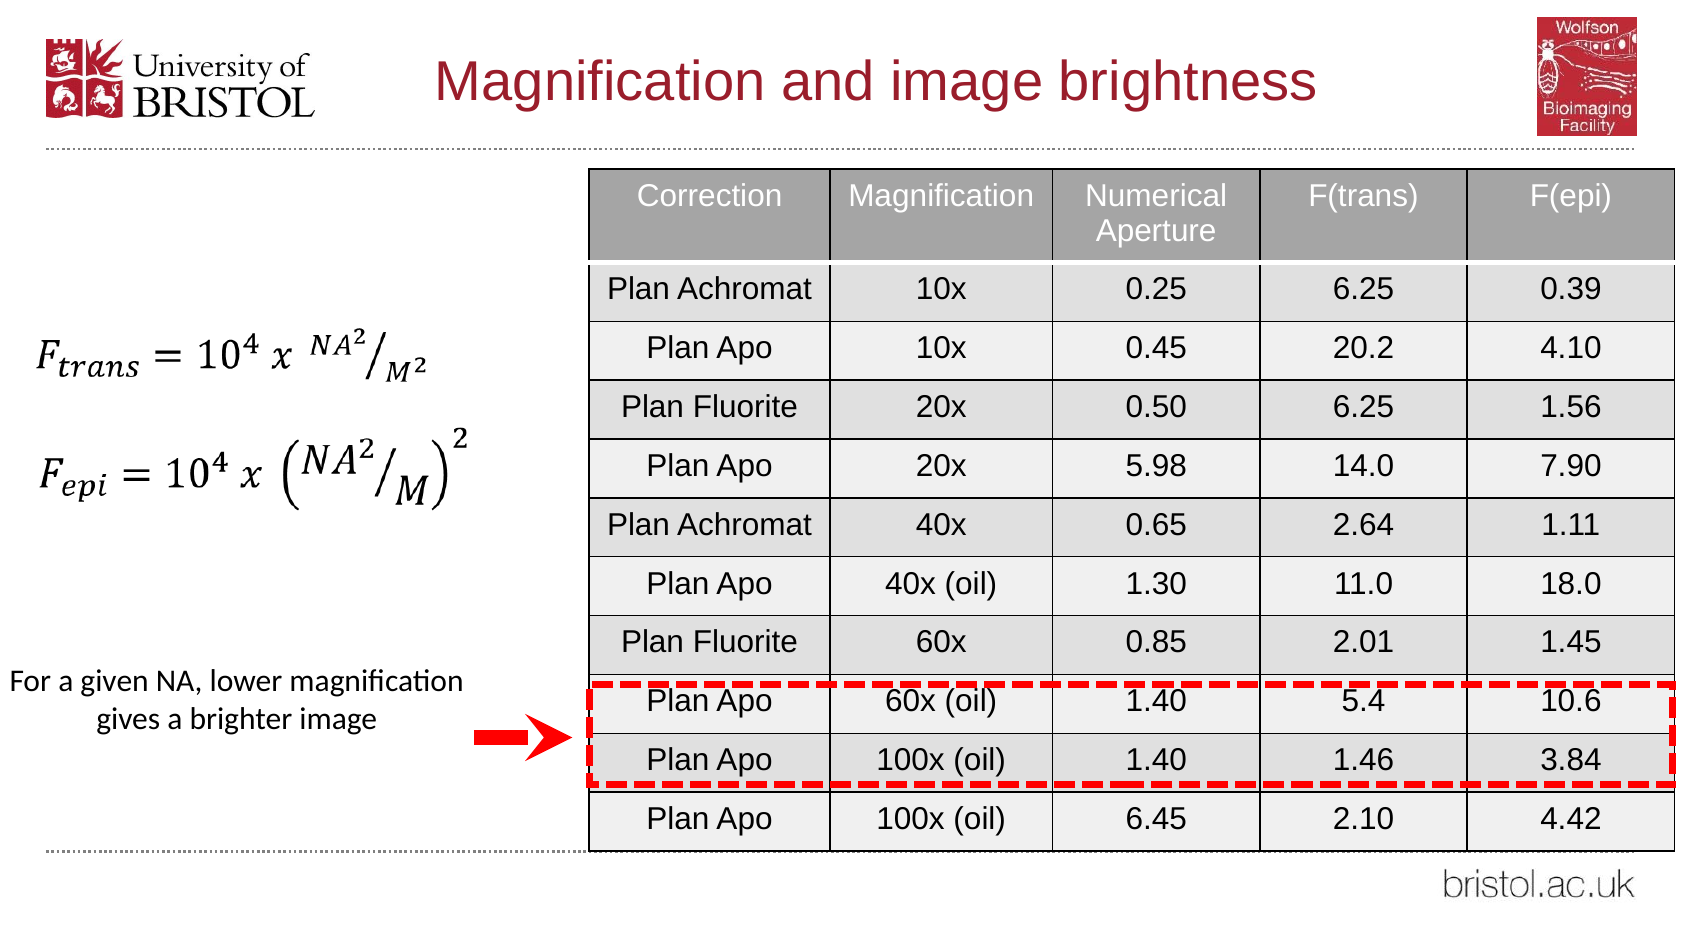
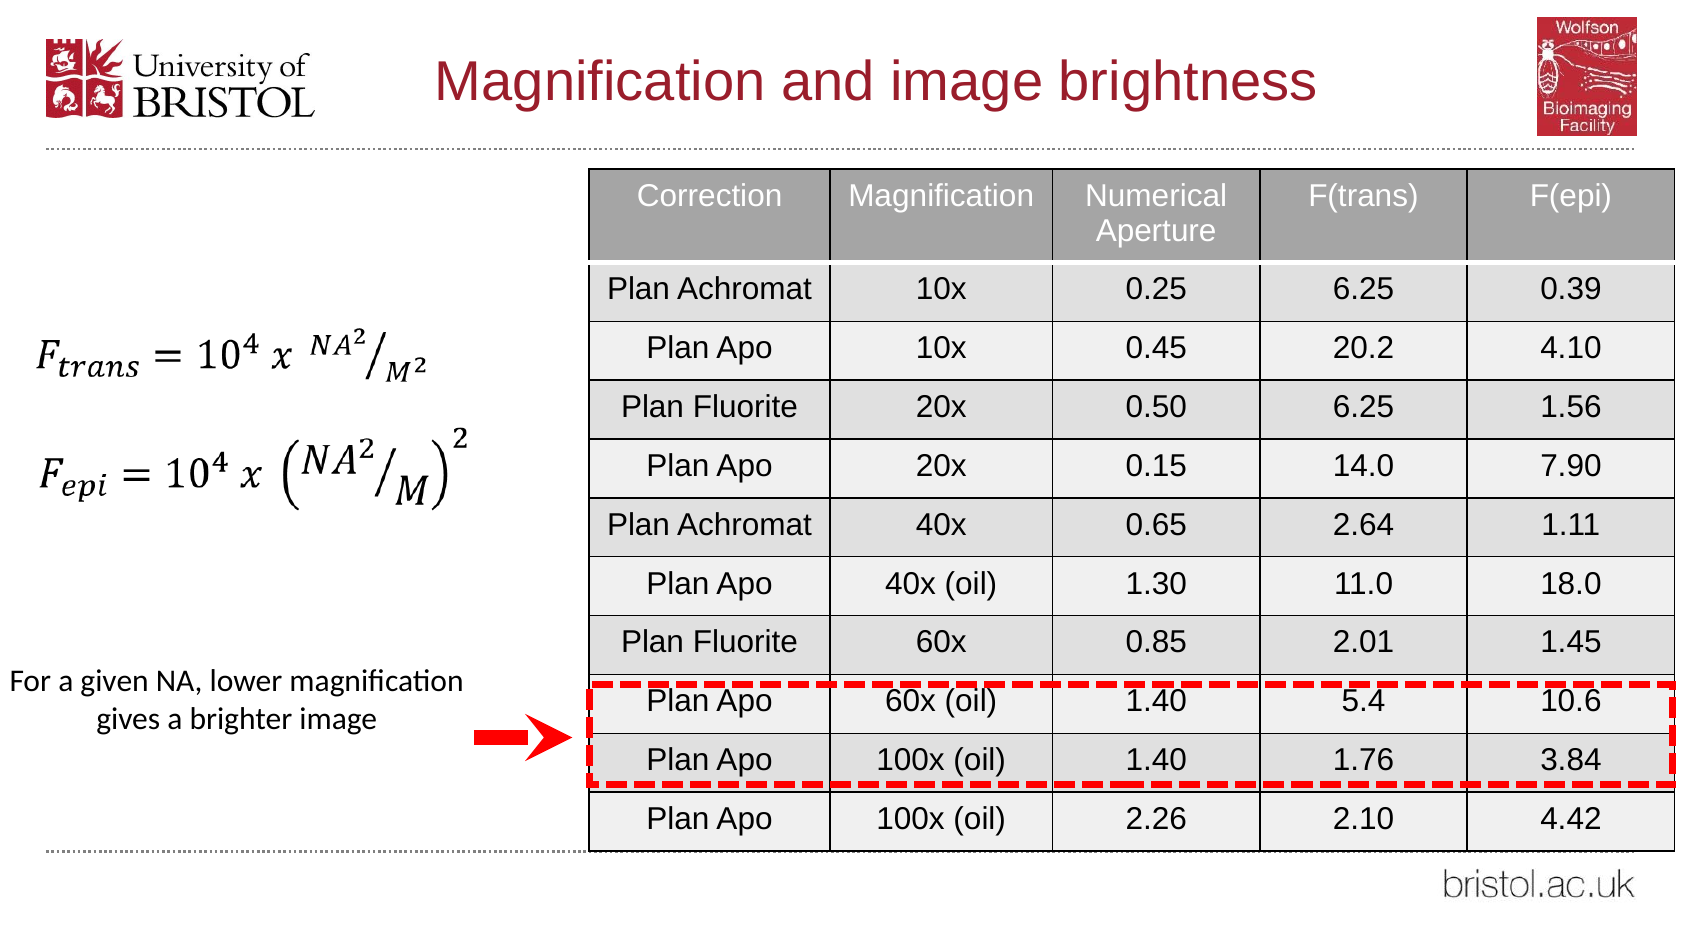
5.98: 5.98 -> 0.15 (1156, 466)
1.46: 1.46 -> 1.76 (1364, 760)
6.45: 6.45 -> 2.26 (1156, 819)
